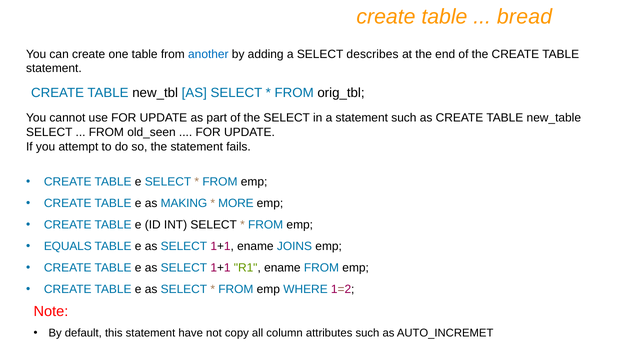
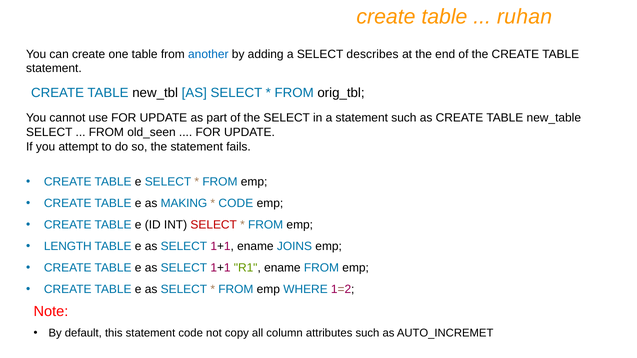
bread: bread -> ruhan (525, 17)
MORE: MORE -> CODE (236, 204)
SELECT colour: black -> red (214, 225)
EQUALS: EQUALS -> LENGTH (68, 246)
statement have: have -> code (191, 333)
